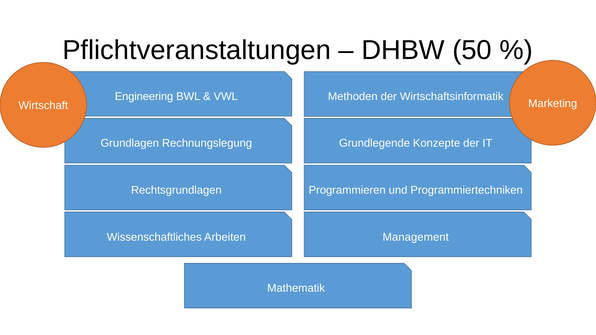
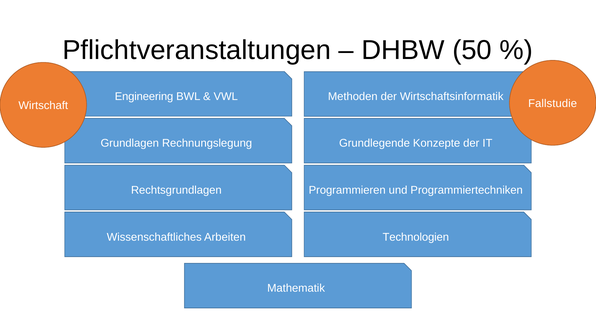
Marketing: Marketing -> Fallstudie (553, 104)
Management: Management -> Technologien (416, 237)
